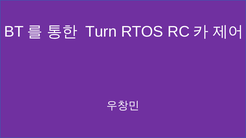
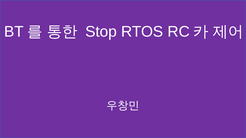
Turn: Turn -> Stop (101, 32)
